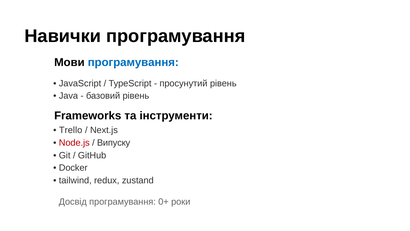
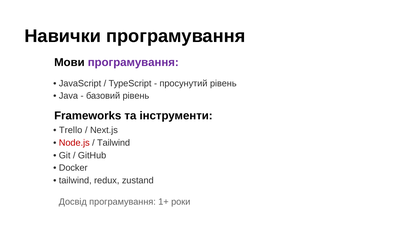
програмування colour: blue -> purple (133, 62)
Випуску: Випуску -> Tailwind (114, 143)
0+: 0+ -> 1+ (163, 202)
